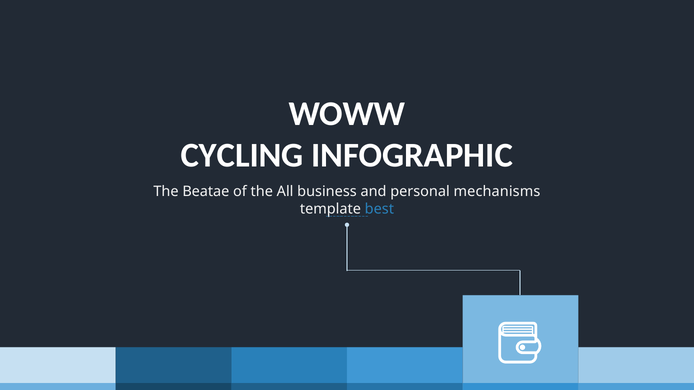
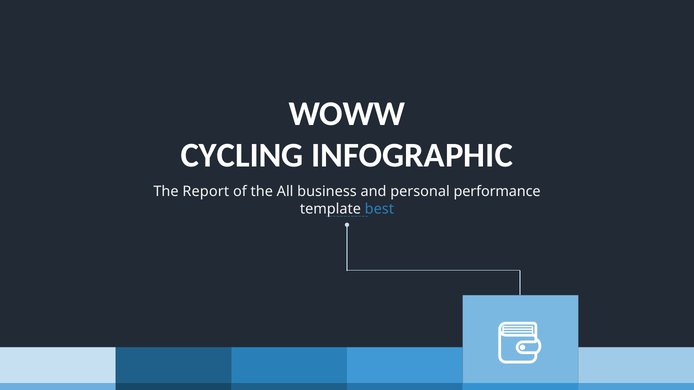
Beatae: Beatae -> Report (206, 192)
mechanisms: mechanisms -> performance (497, 192)
